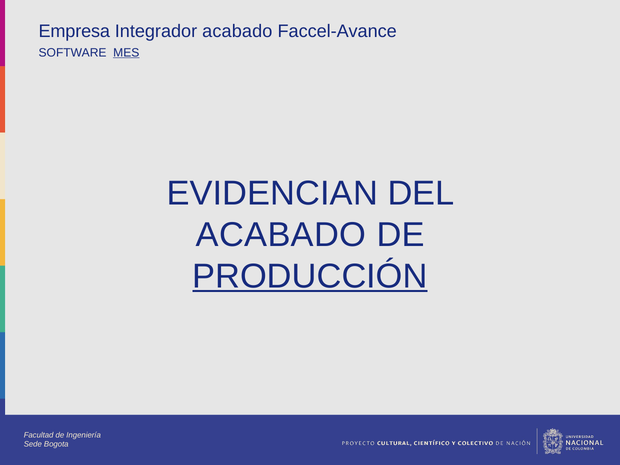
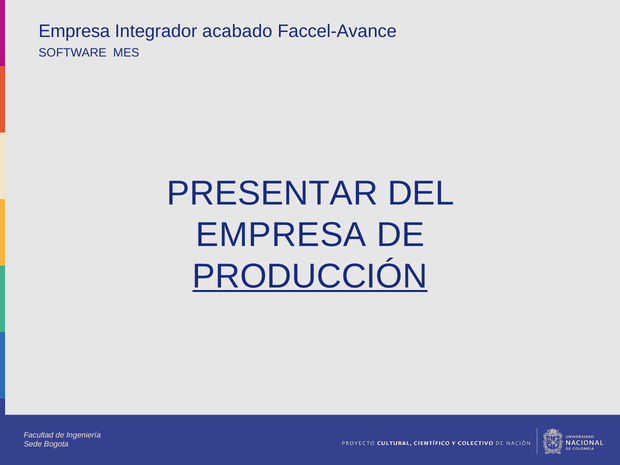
MES underline: present -> none (126, 53)
EVIDENCIAN: EVIDENCIAN -> PRESENTAR (272, 194)
ACABADO: ACABADO -> EMPRESA (281, 235)
